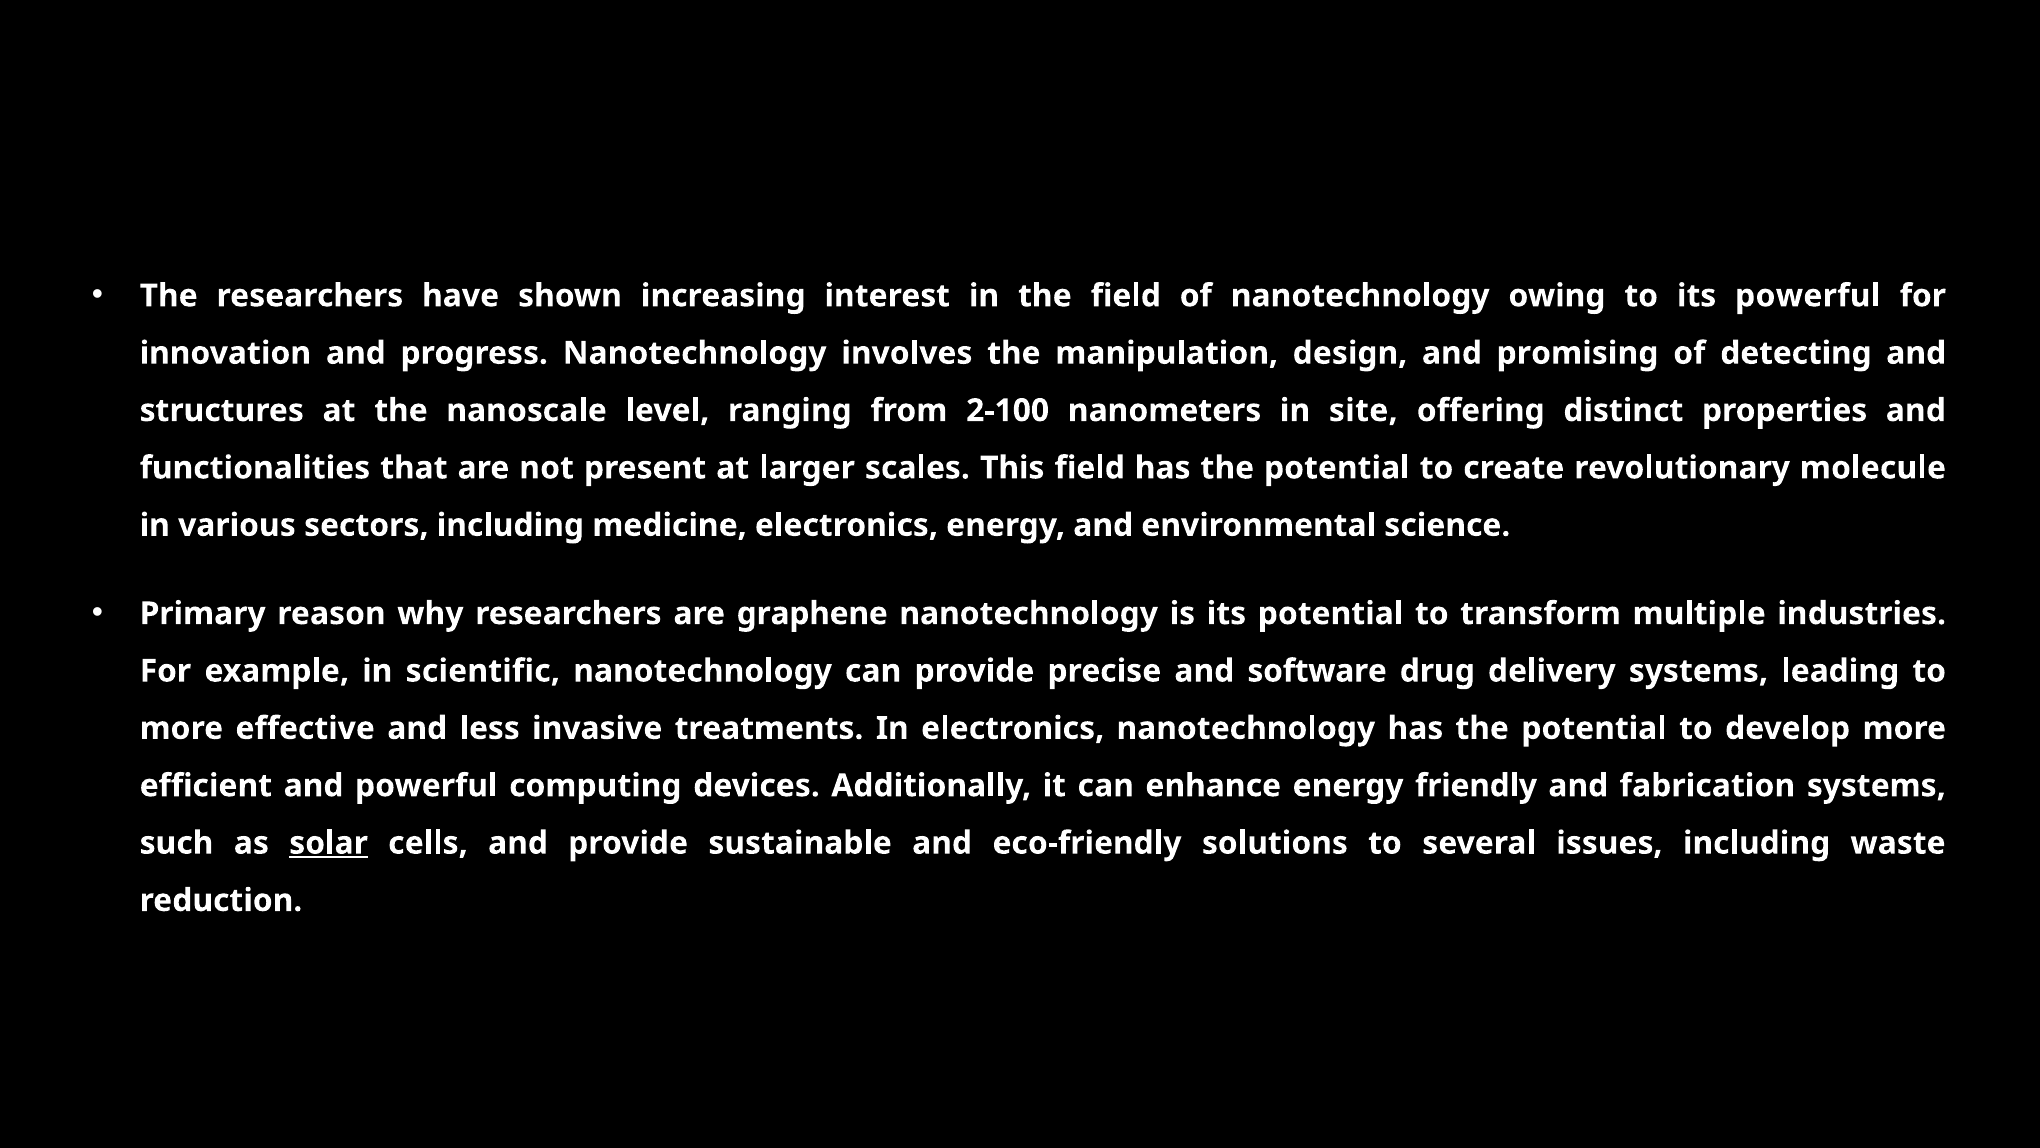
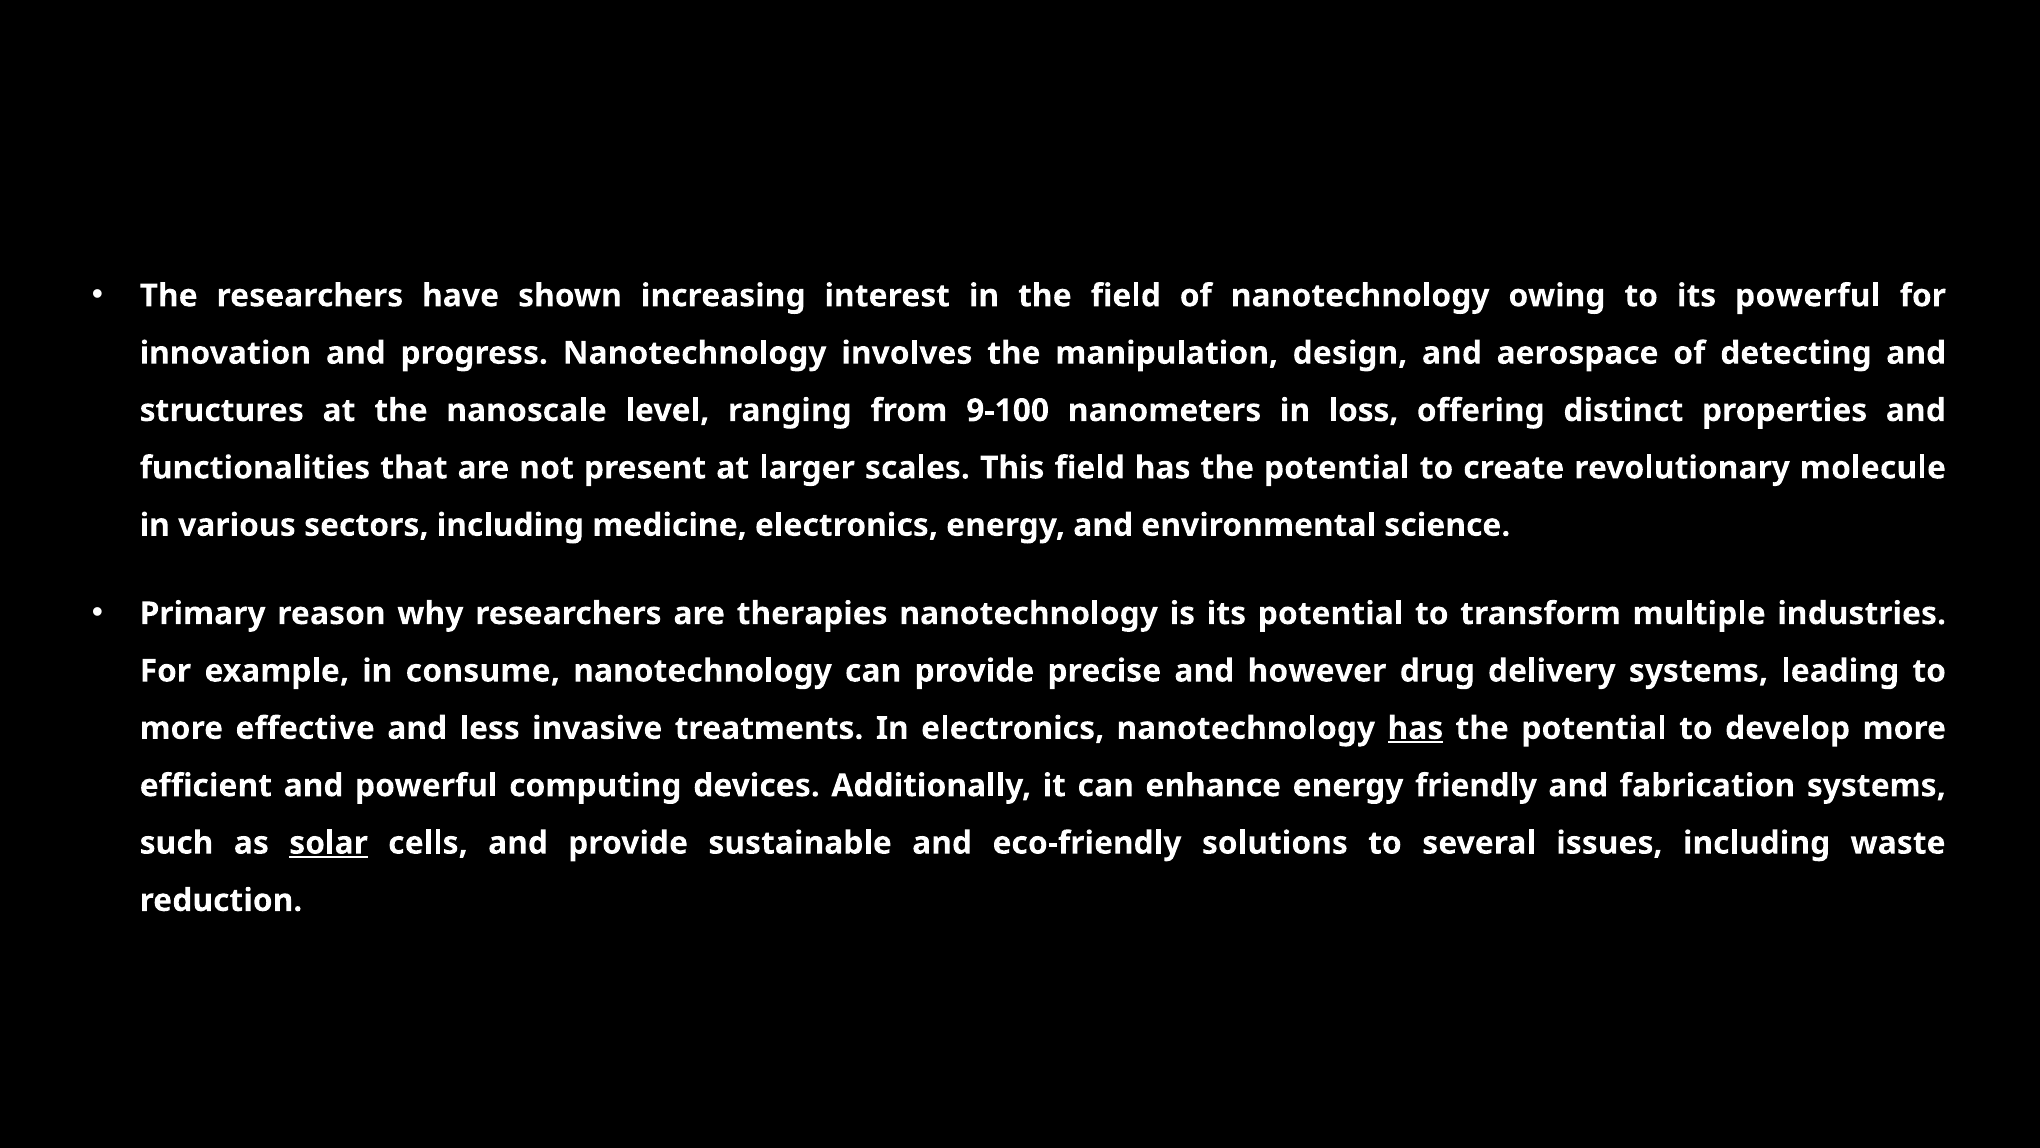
promising: promising -> aerospace (1578, 353)
2-100: 2-100 -> 9-100 (1008, 410)
site: site -> loss (1364, 410)
graphene: graphene -> therapies (812, 613)
scientific: scientific -> consume (483, 671)
software: software -> however (1317, 671)
has underline: none -> present (1415, 728)
